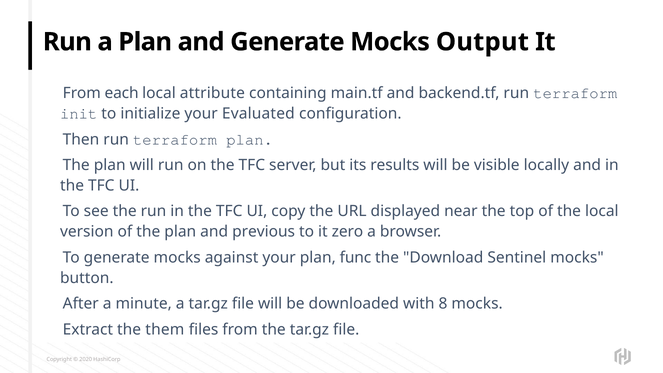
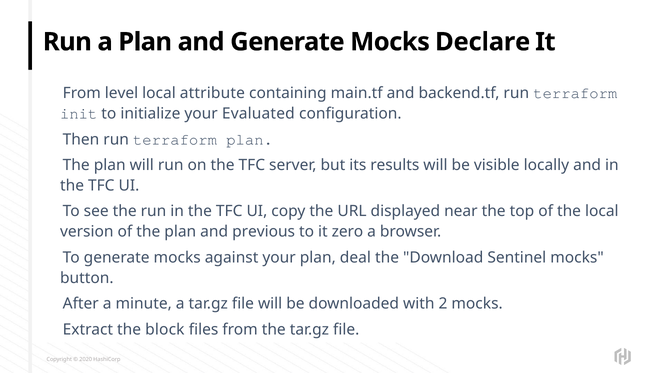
Output: Output -> Declare (483, 42)
each: each -> level (122, 93)
func: func -> deal (355, 257)
8: 8 -> 2 (443, 304)
them: them -> block (165, 329)
